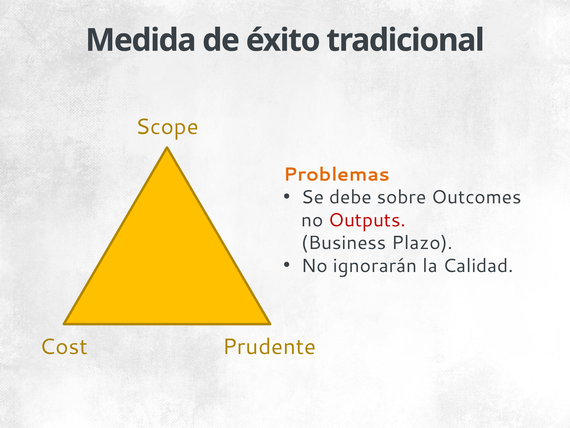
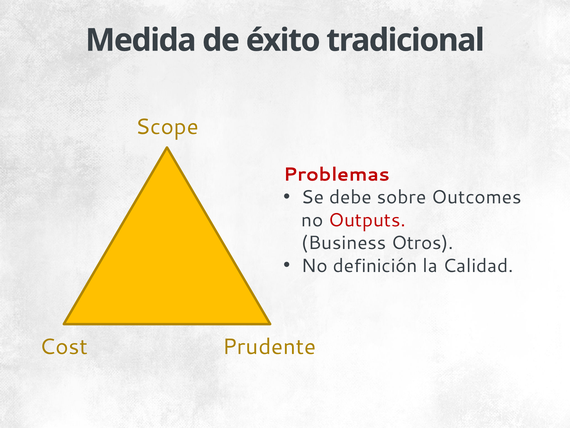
Problemas colour: orange -> red (337, 174)
Plazo: Plazo -> Otros (422, 243)
ignorarán: ignorarán -> definición (375, 265)
